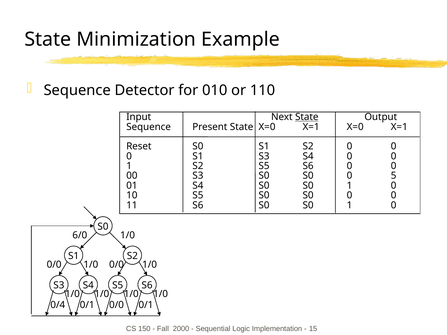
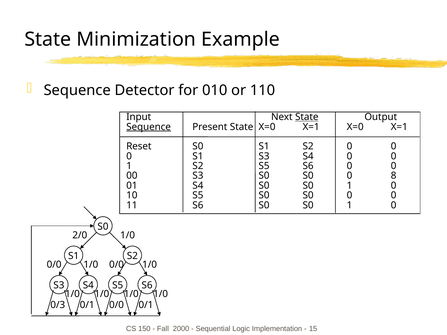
Sequence underline: none -> present (149, 127)
5: 5 -> 8 (394, 176)
6/0: 6/0 -> 2/0 (80, 235)
0/4: 0/4 -> 0/3 (58, 305)
